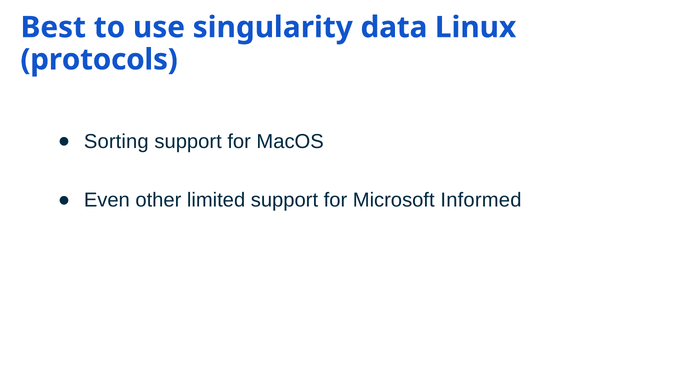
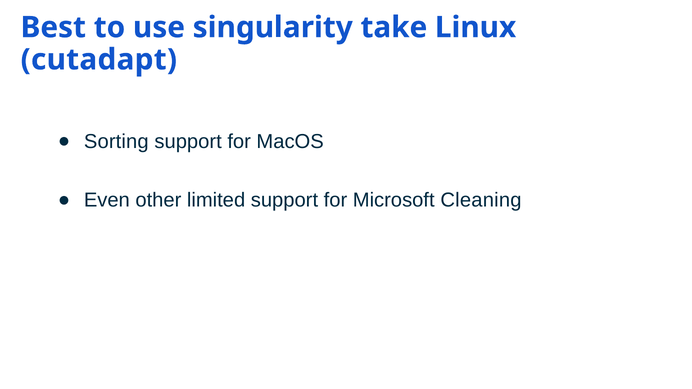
data: data -> take (394, 27)
protocols: protocols -> cutadapt (99, 60)
Informed: Informed -> Cleaning (481, 200)
